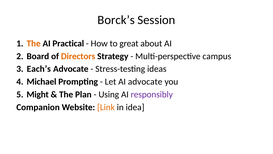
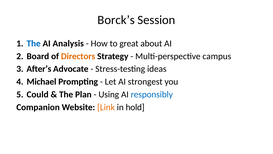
The colour: orange -> blue (34, 43)
Practical: Practical -> Analysis (68, 43)
Each’s: Each’s -> After’s (39, 69)
AI advocate: advocate -> strongest (145, 82)
Might: Might -> Could (38, 94)
responsibly colour: purple -> blue (152, 94)
idea: idea -> hold (135, 107)
